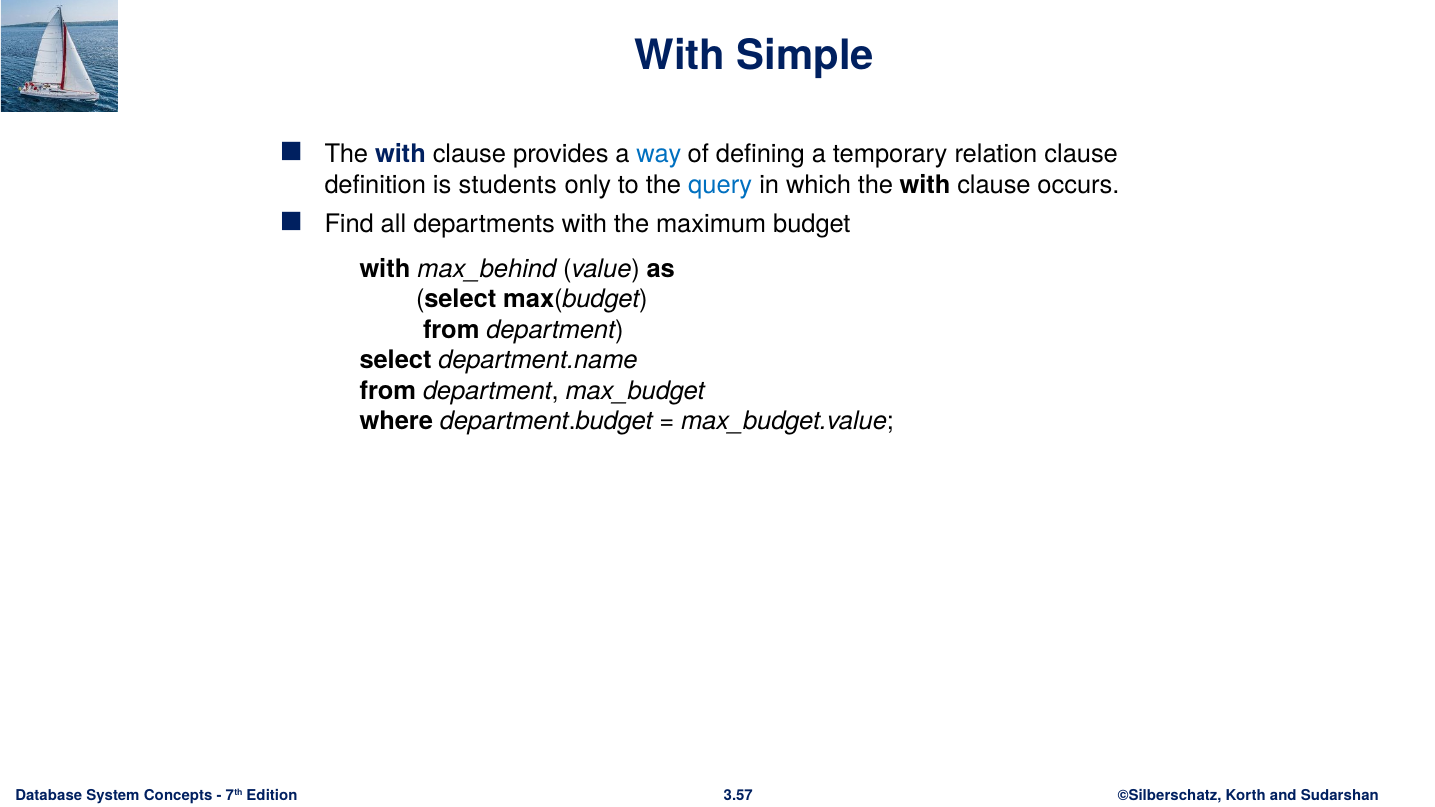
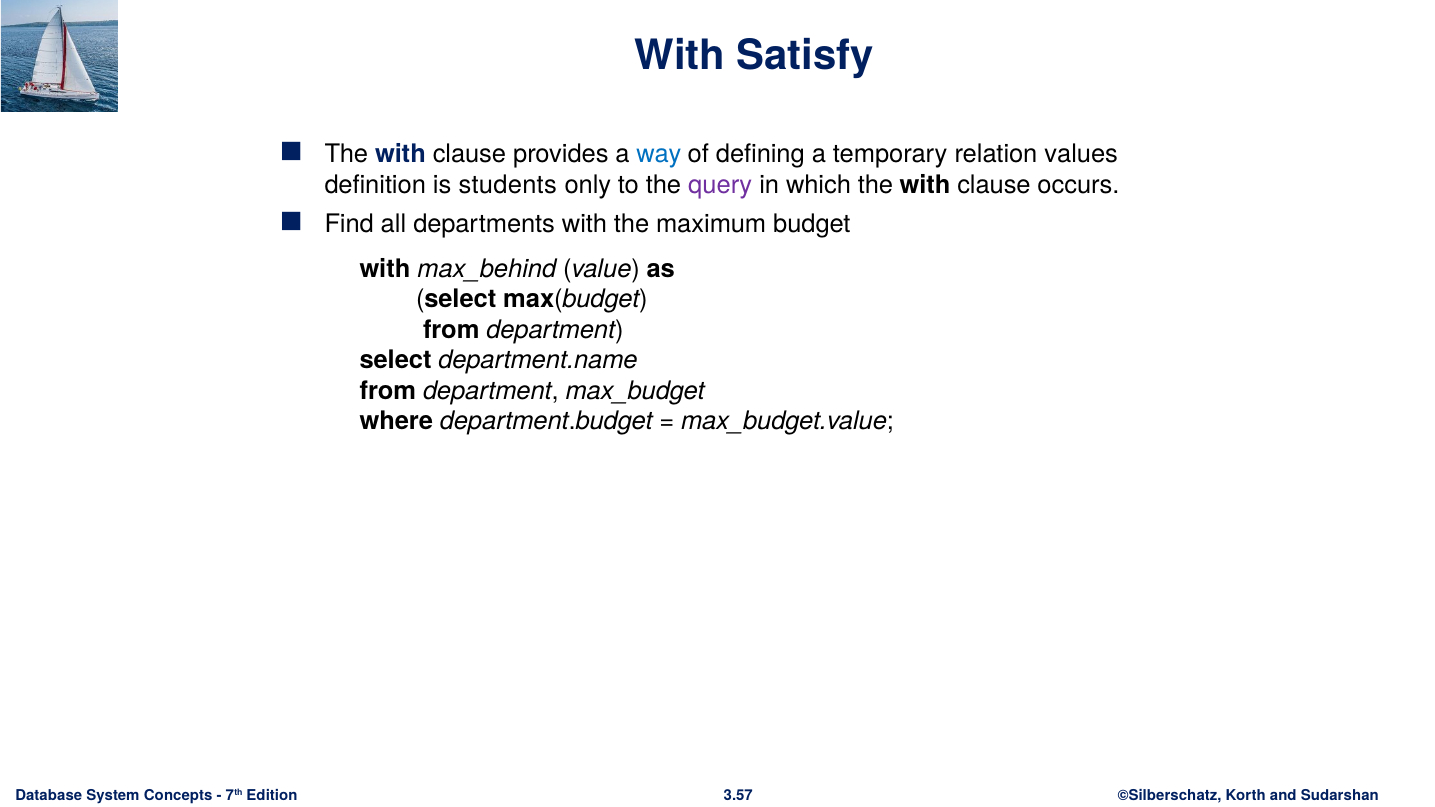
Simple: Simple -> Satisfy (805, 56)
relation clause: clause -> values (1081, 154)
query colour: blue -> purple (720, 185)
